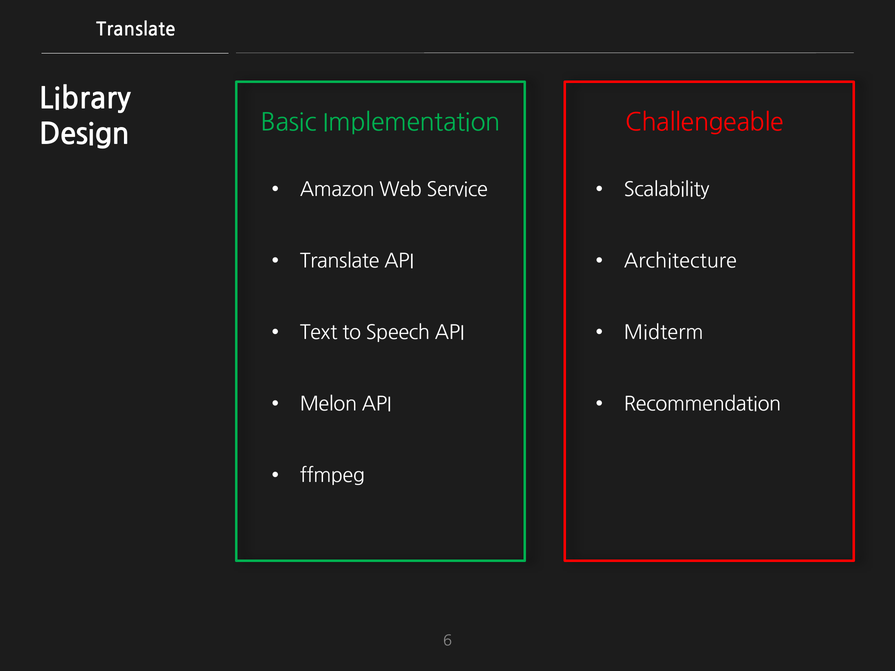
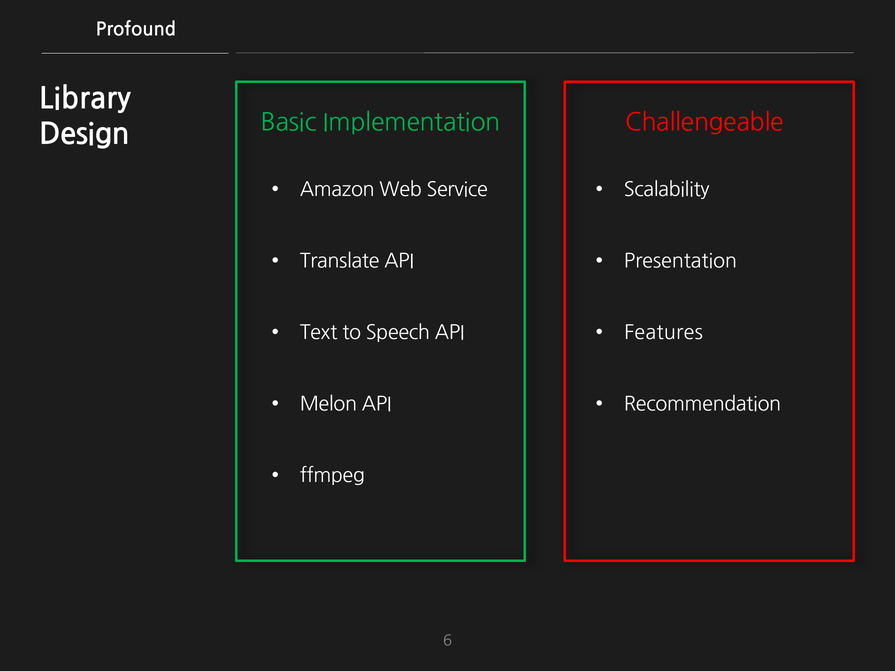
Translate: Translate -> Profound (136, 30)
Architecture: Architecture -> Presentation (680, 261)
Midterm: Midterm -> Features (664, 333)
